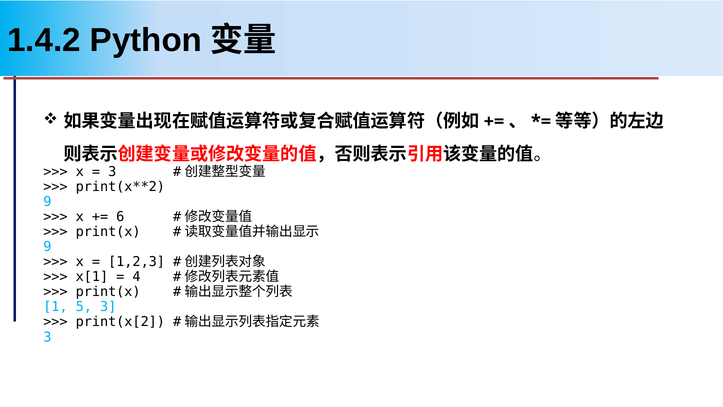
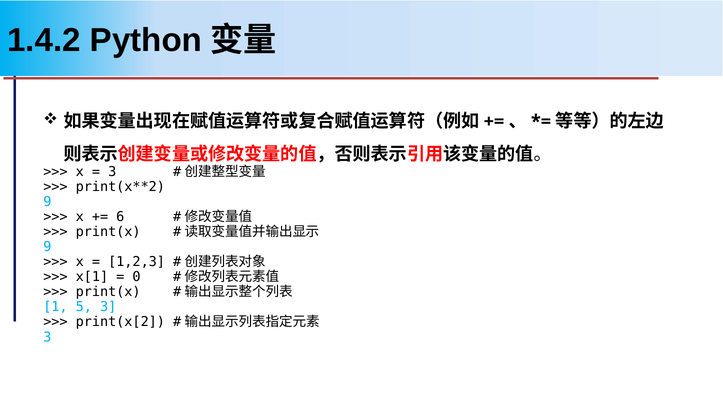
4: 4 -> 0 (137, 277)
